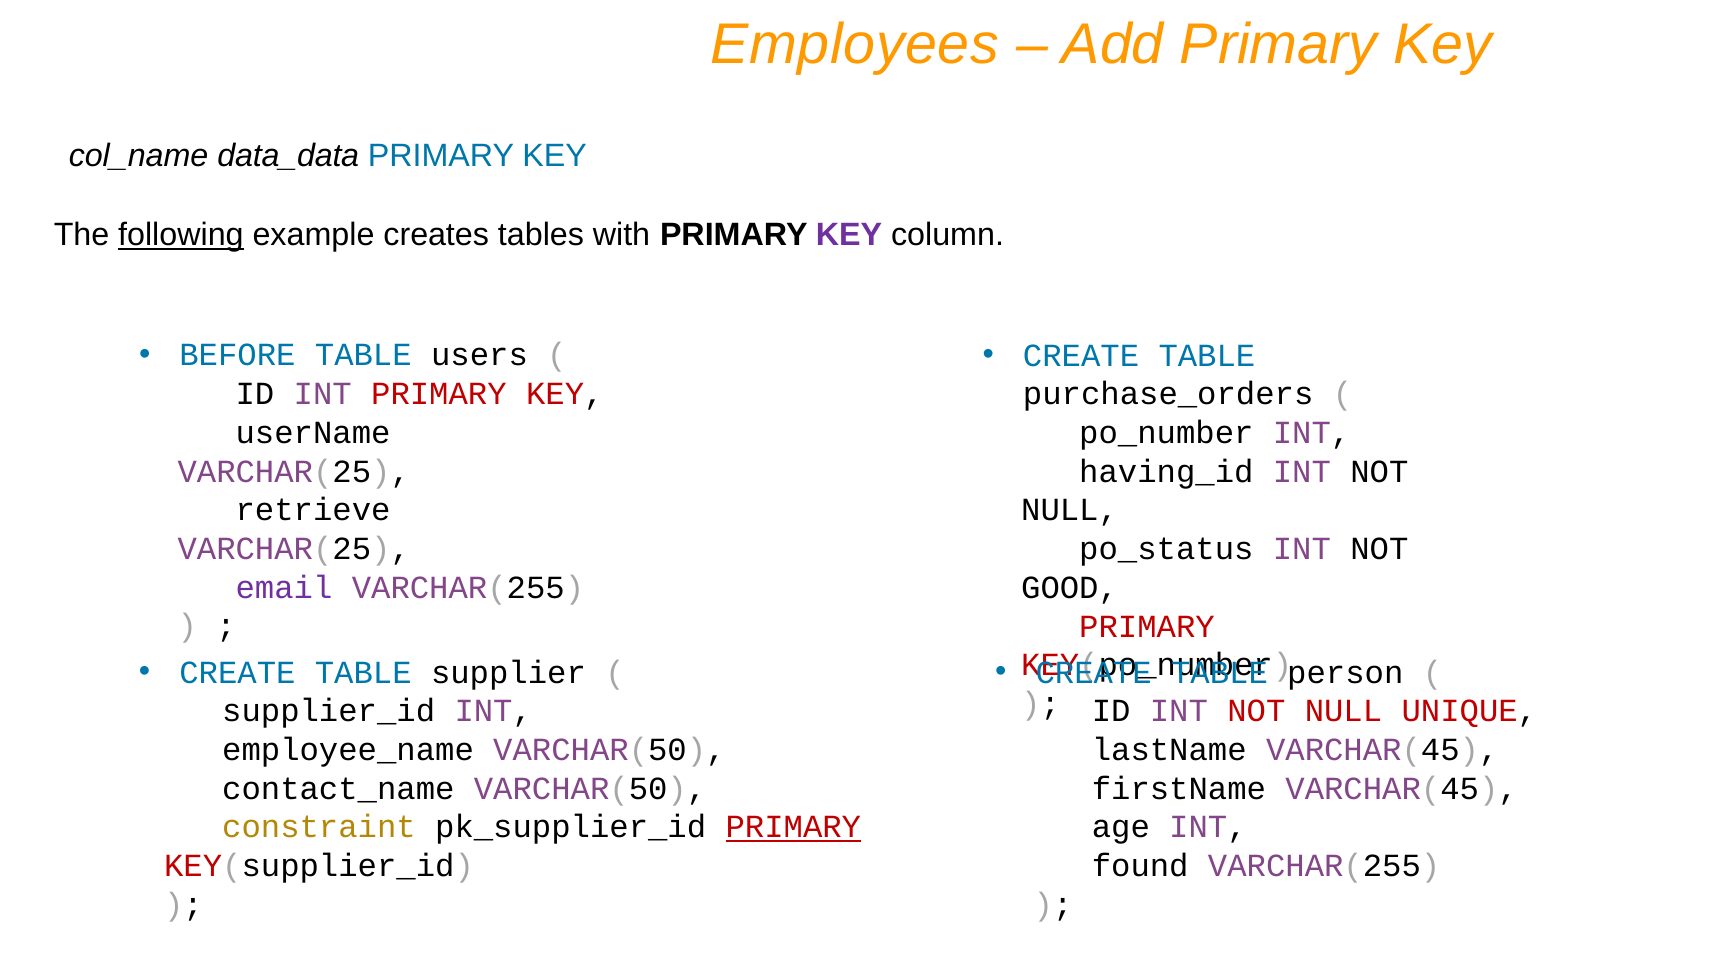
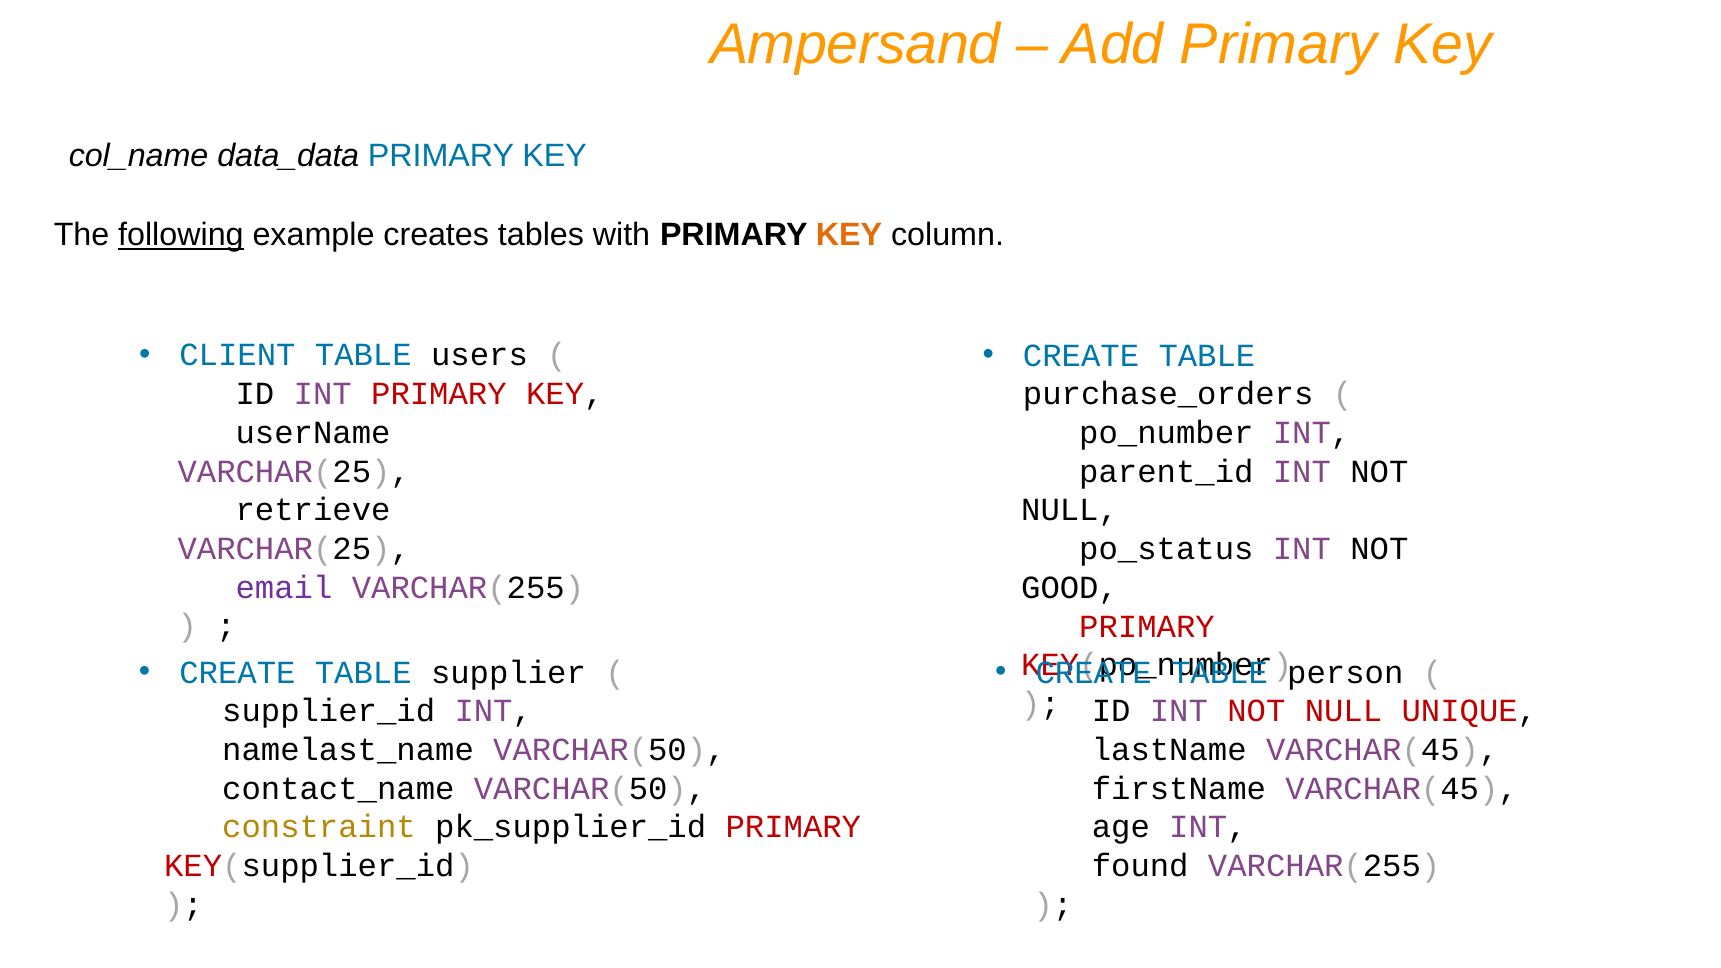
Employees: Employees -> Ampersand (855, 45)
KEY colour: purple -> orange (849, 235)
BEFORE: BEFORE -> CLIENT (237, 355)
having_id: having_id -> parent_id (1166, 472)
employee_name: employee_name -> namelast_name (348, 750)
PRIMARY underline: present -> none (793, 827)
